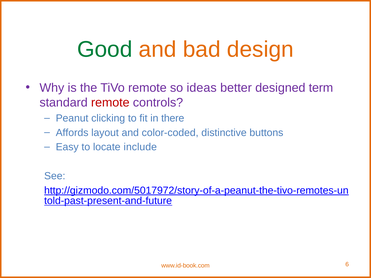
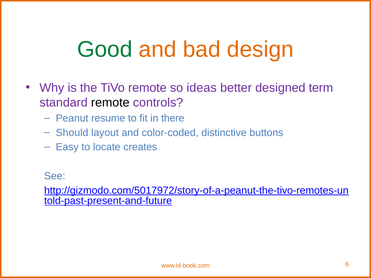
remote colour: red -> black (110, 103)
clicking: clicking -> resume (108, 118)
Affords: Affords -> Should (72, 133)
include: include -> creates (140, 147)
